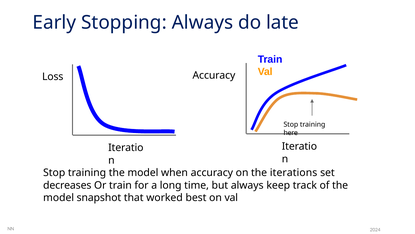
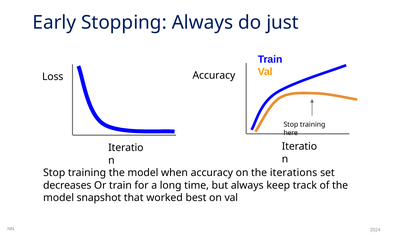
late: late -> just (283, 22)
